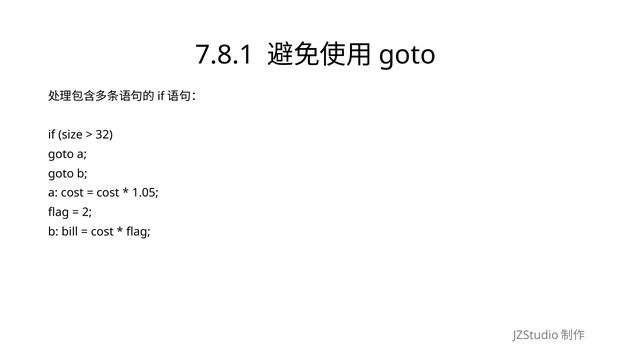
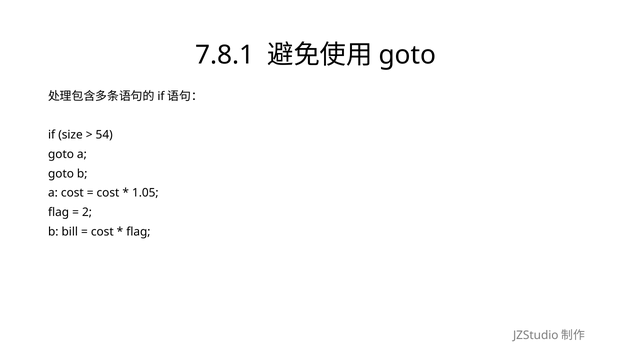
32: 32 -> 54 (104, 135)
